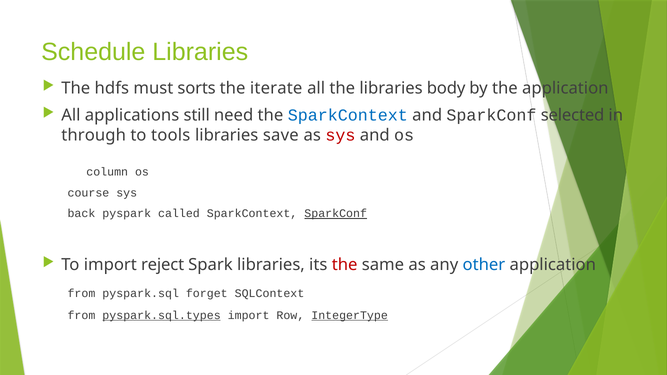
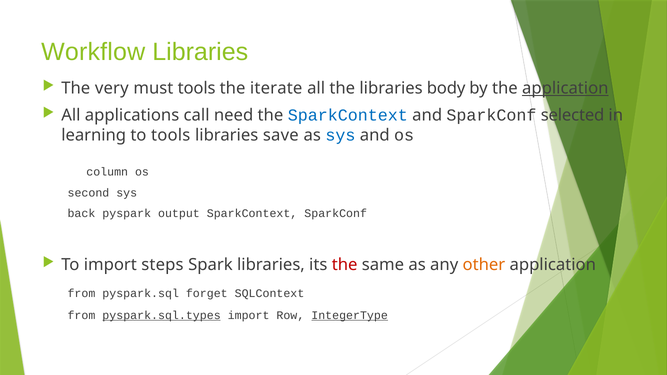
Schedule: Schedule -> Workflow (93, 52)
hdfs: hdfs -> very (112, 88)
must sorts: sorts -> tools (197, 88)
application underline: none -> present (565, 88)
still: still -> call (197, 115)
through: through -> learning (94, 135)
sys colour: red -> blue (340, 135)
course: course -> second (88, 193)
called: called -> output (179, 214)
SparkConf underline: present -> none (336, 214)
reject: reject -> steps (162, 265)
other colour: blue -> orange (484, 265)
